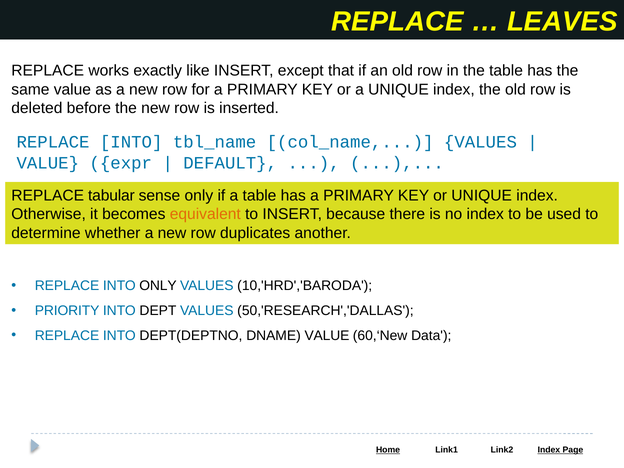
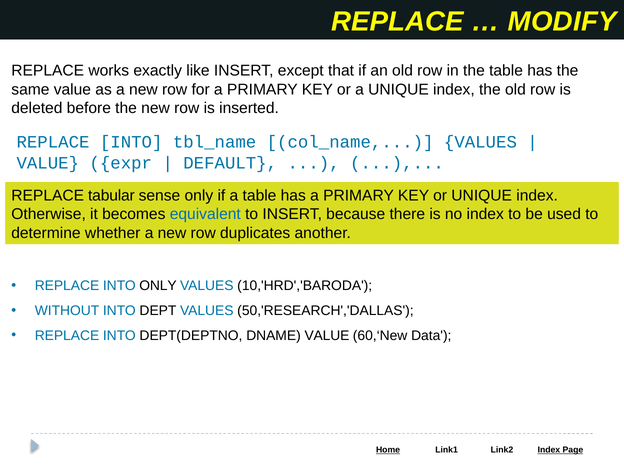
LEAVES: LEAVES -> MODIFY (562, 22)
equivalent colour: orange -> blue (205, 214)
PRIORITY: PRIORITY -> WITHOUT (67, 311)
